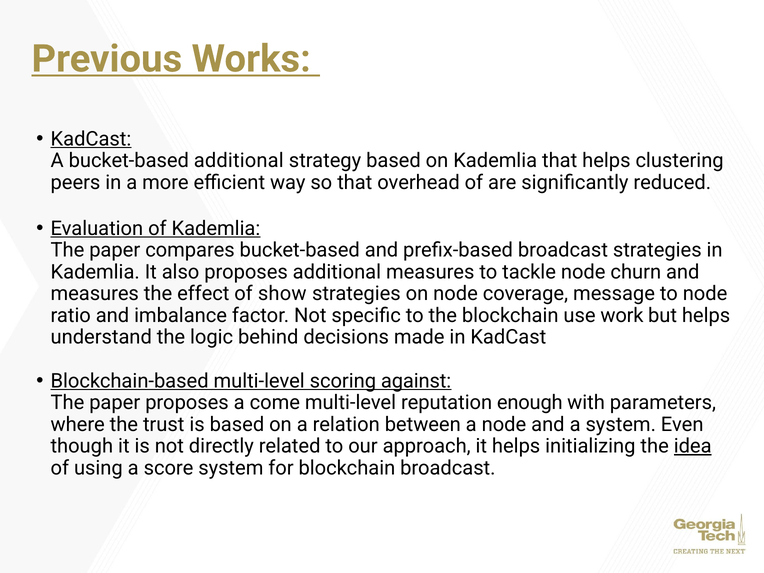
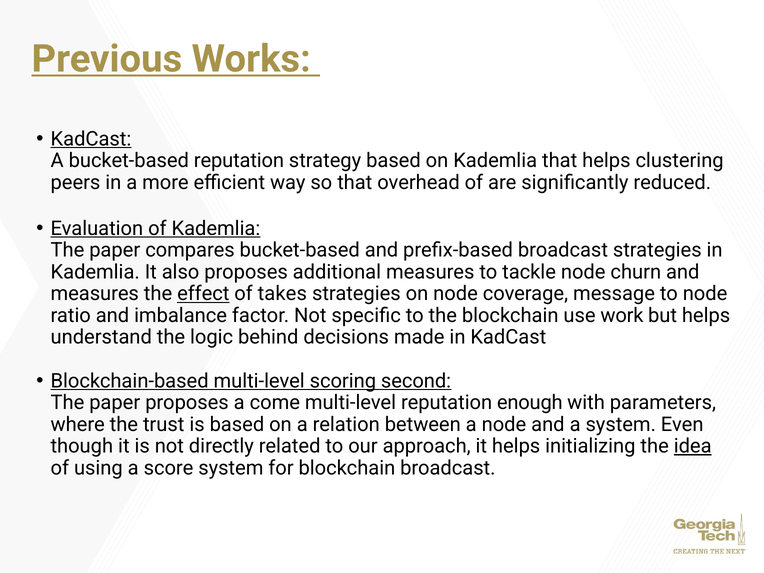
bucket-based additional: additional -> reputation (239, 161)
effect underline: none -> present (203, 294)
show: show -> takes (282, 294)
against: against -> second (416, 381)
